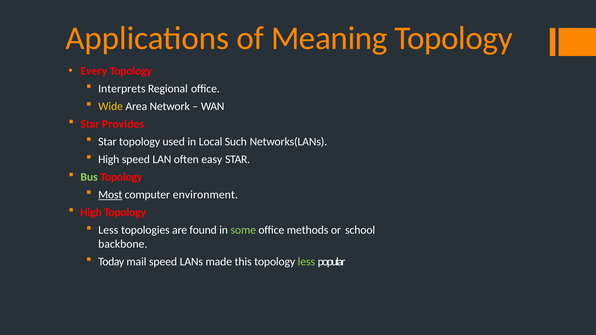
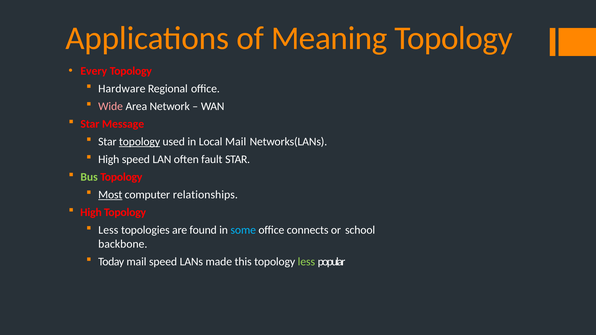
Interprets: Interprets -> Hardware (122, 89)
Wide colour: yellow -> pink (111, 106)
Provides: Provides -> Message (123, 124)
topology underline: none -> present (140, 142)
Local Such: Such -> Mail (236, 142)
easy: easy -> fault (212, 159)
environment: environment -> relationships (205, 195)
some colour: light green -> light blue (243, 230)
methods: methods -> connects (308, 230)
